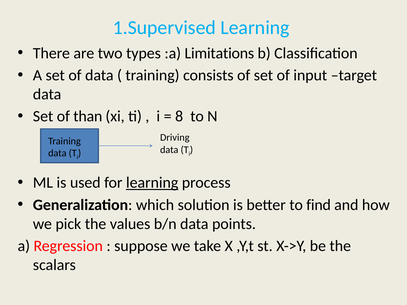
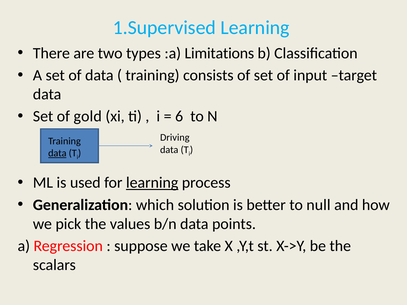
than: than -> gold (88, 117)
8: 8 -> 6 (179, 117)
data underline: none -> present (57, 153)
find: find -> null (318, 205)
